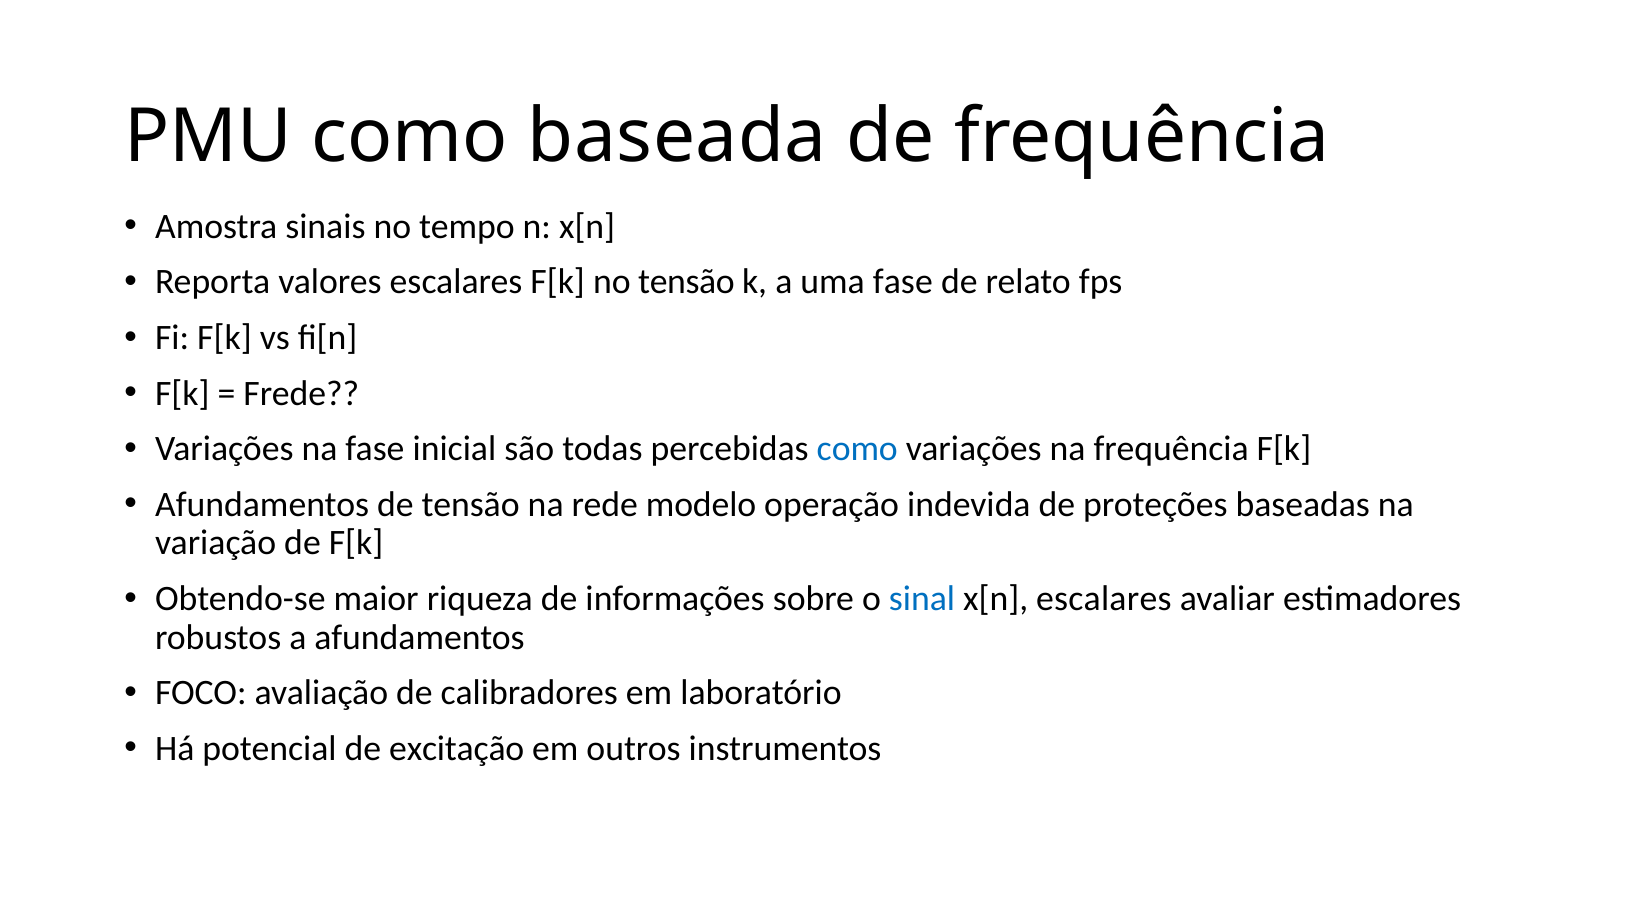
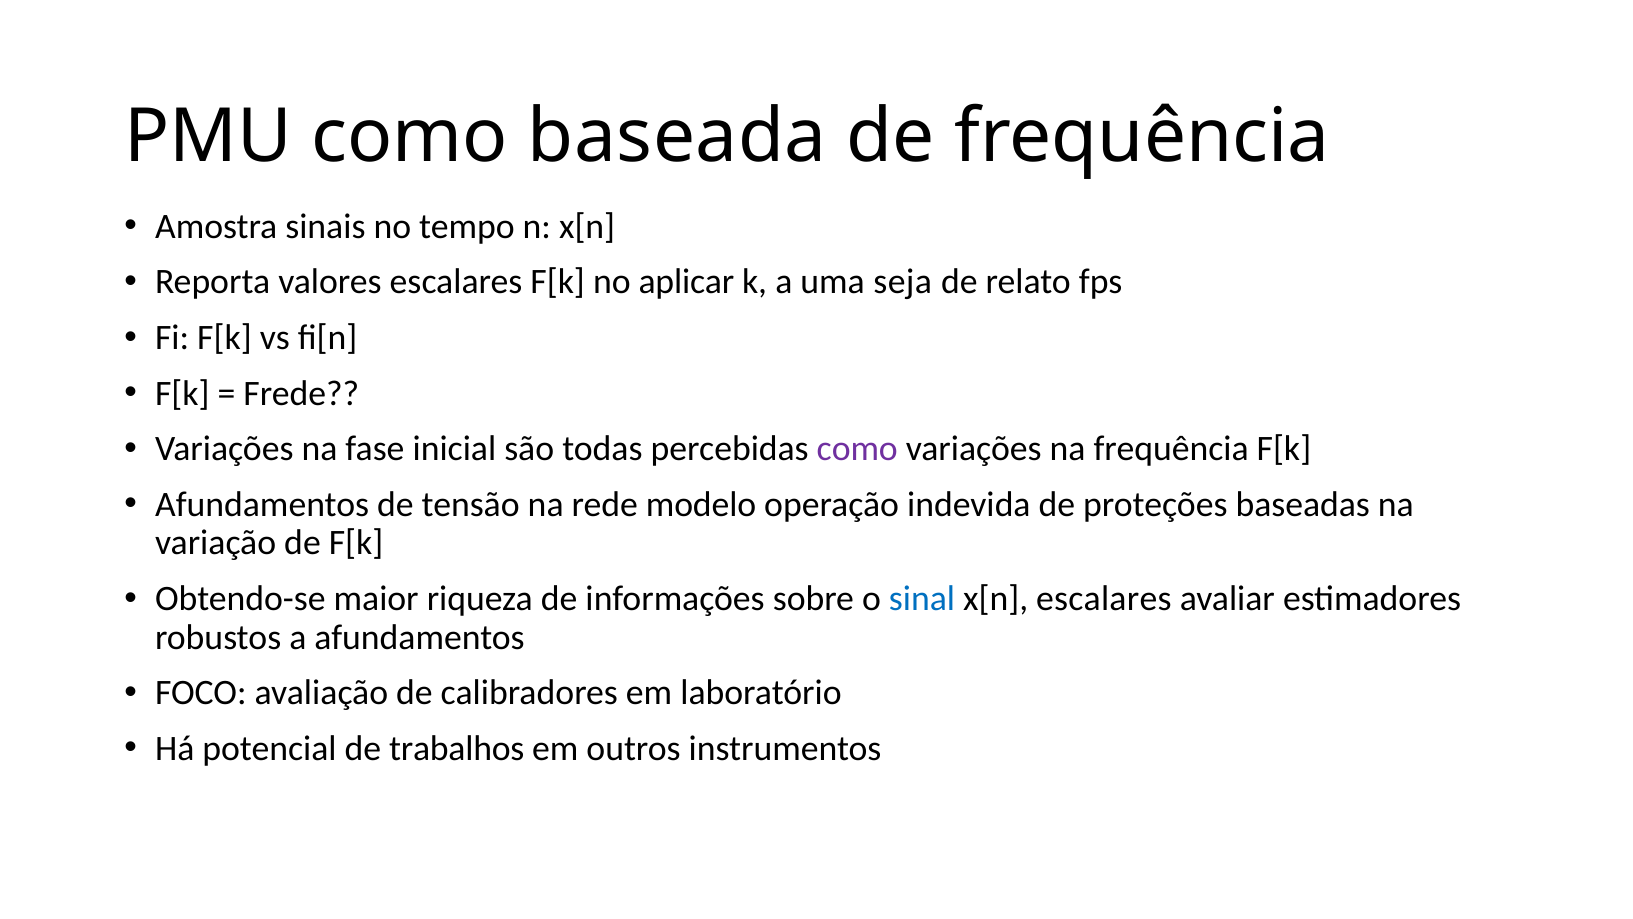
no tensão: tensão -> aplicar (686, 282)
uma fase: fase -> seja (903, 282)
como colour: blue -> purple (857, 449)
excitação: excitação -> trabalhos (457, 748)
